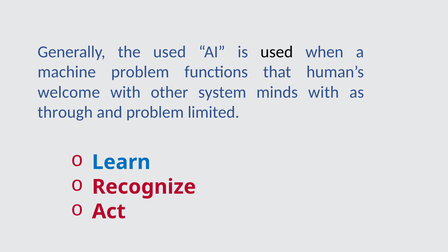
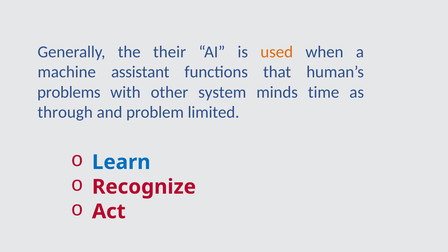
the used: used -> their (170, 52)
used colour: black -> orange (277, 52)
machine problem: problem -> assistant (140, 72)
welcome: welcome -> problems (69, 92)
minds with: with -> time (324, 92)
